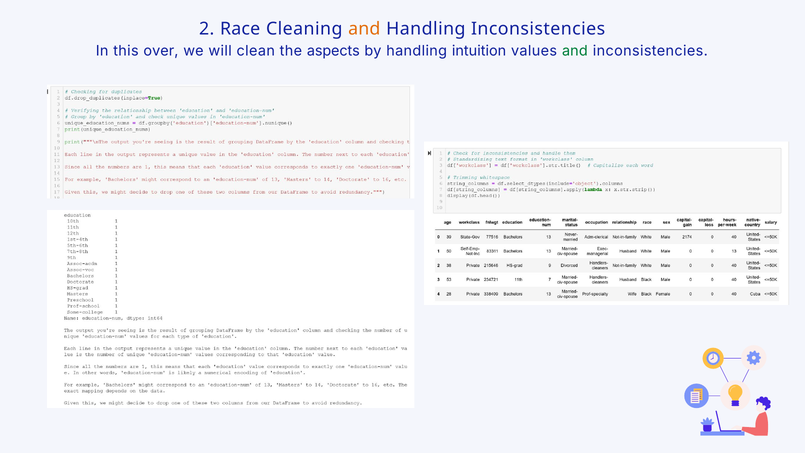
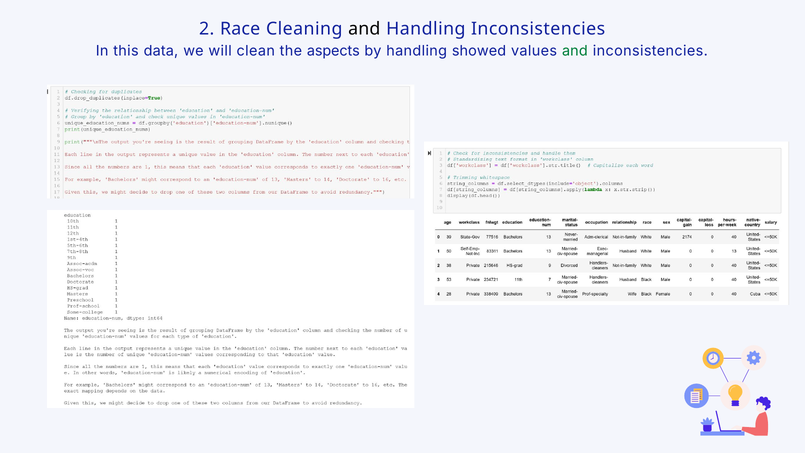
and colour: orange -> black (364, 29)
over: over -> data (161, 51)
intuition: intuition -> showed (479, 51)
